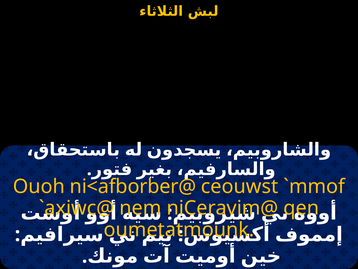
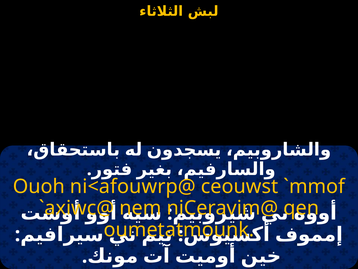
ni<afborber@: ni<afborber@ -> ni<afouwrp@ (133, 186)
